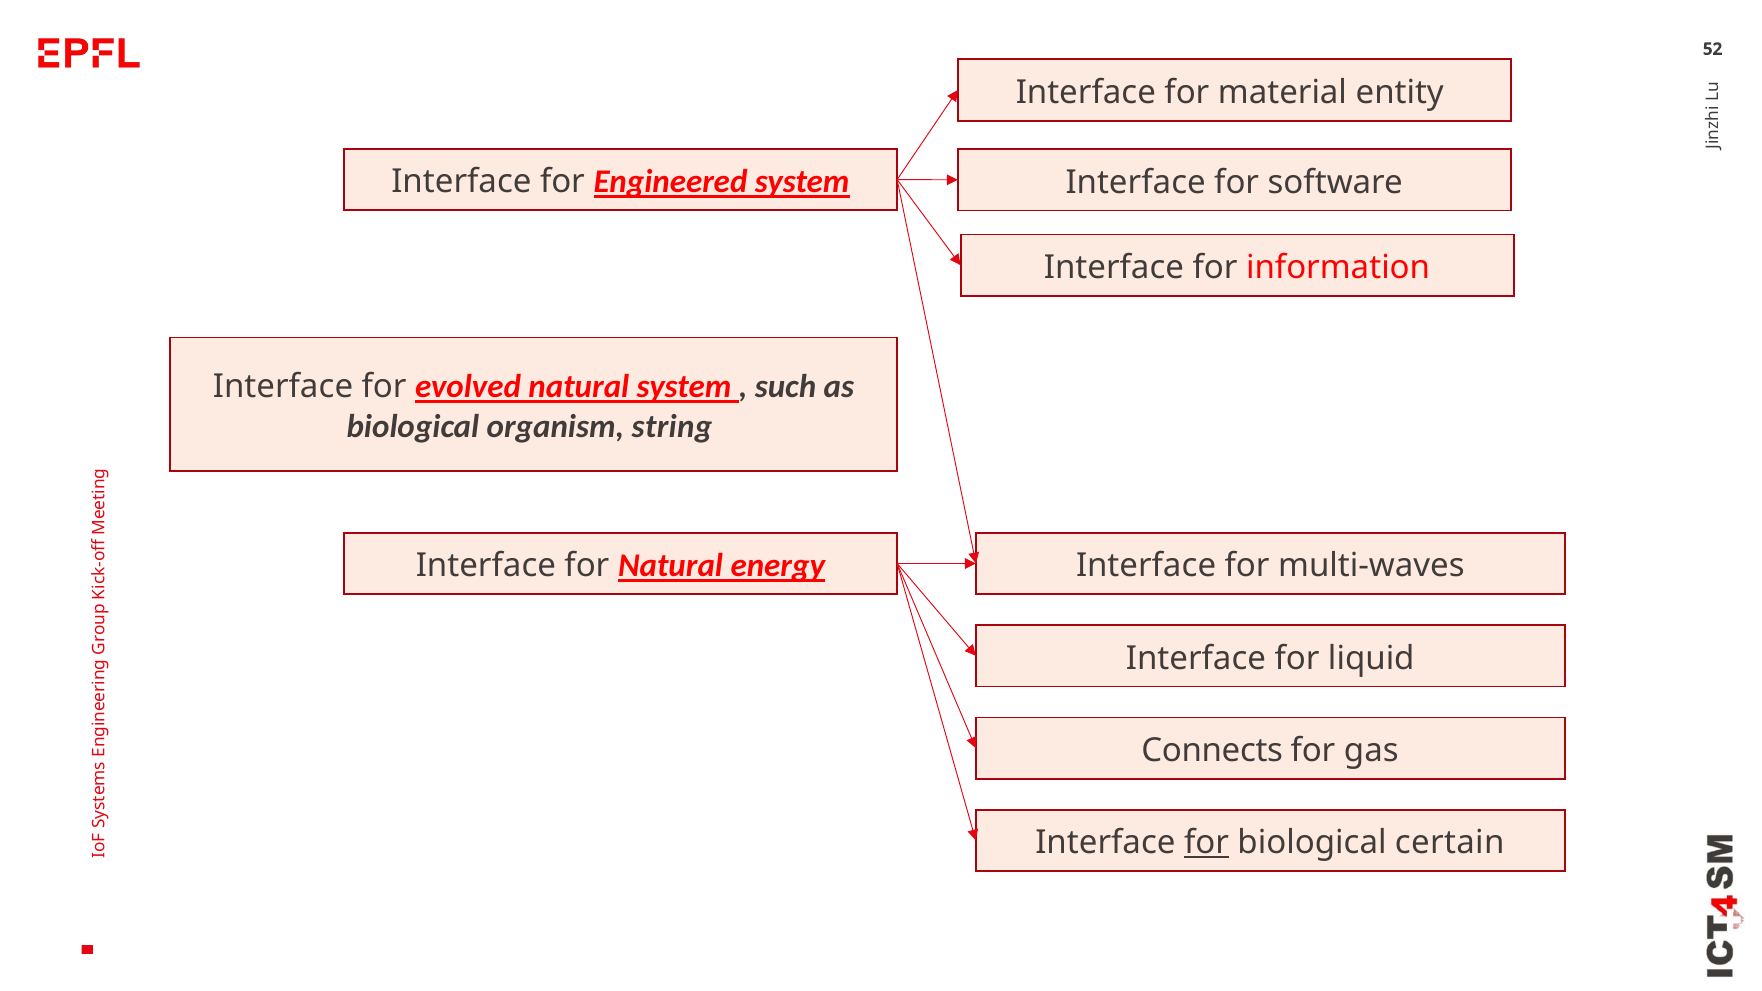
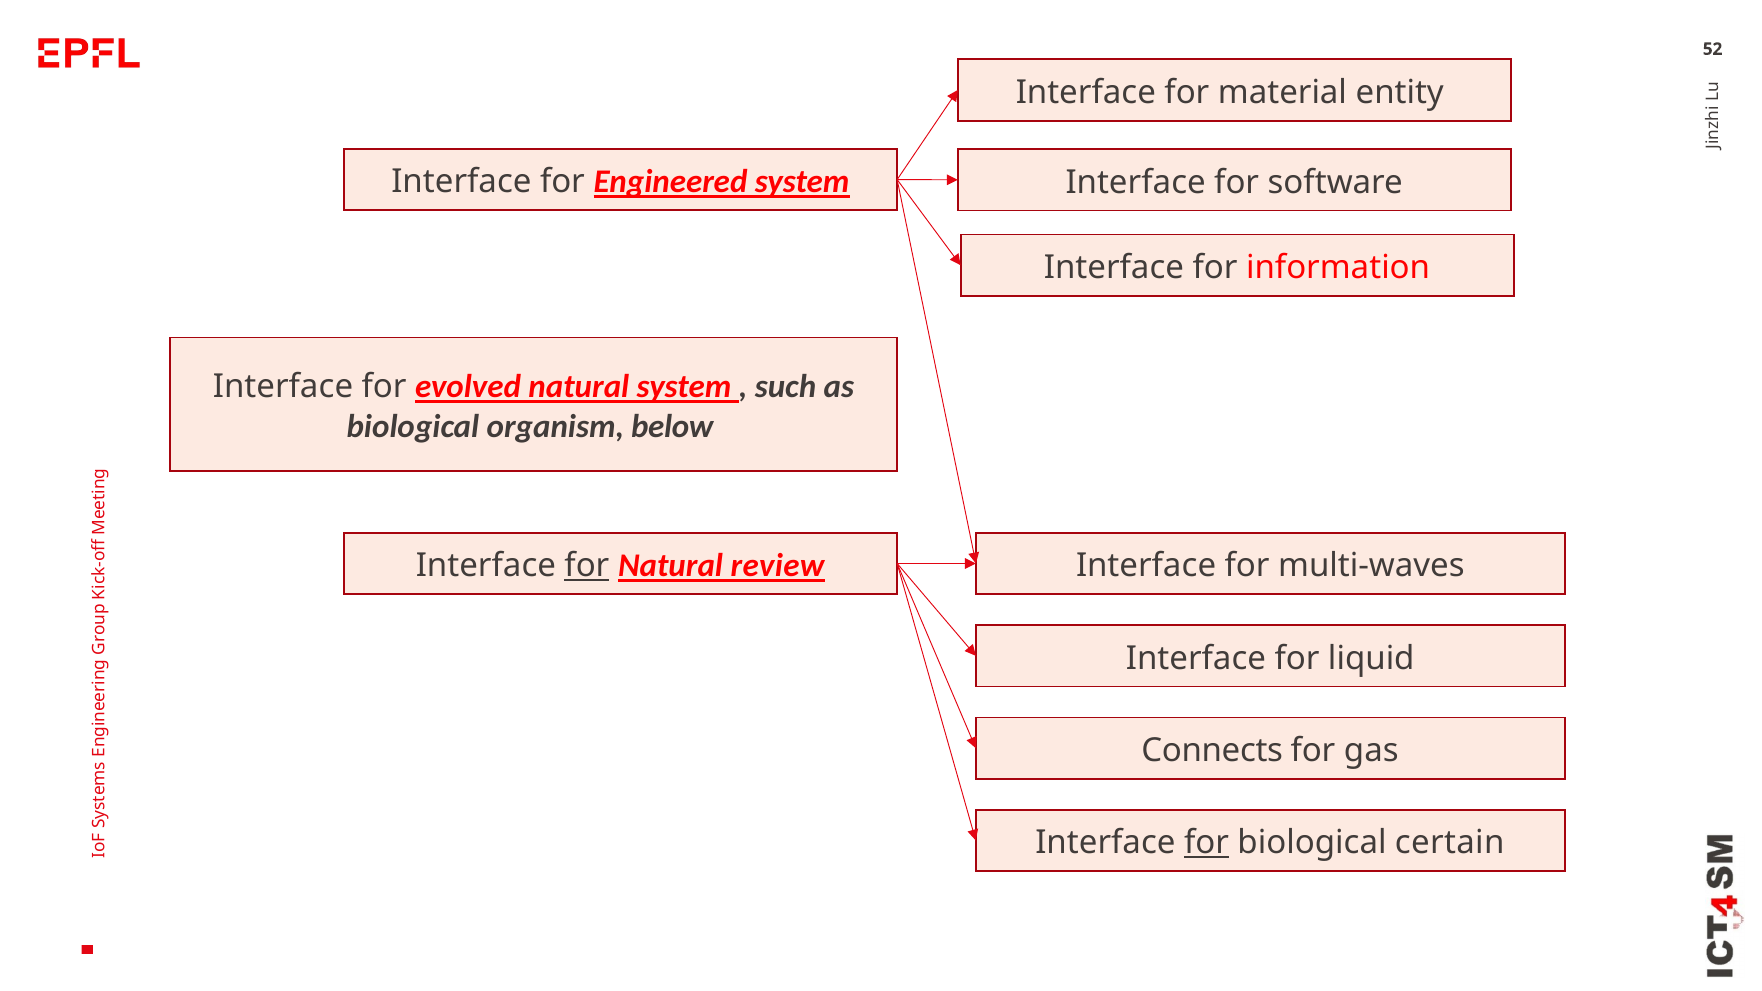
string: string -> below (672, 426)
for underline: none -> present (587, 566)
energy: energy -> review (778, 566)
